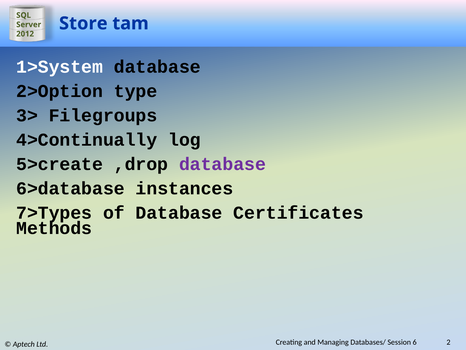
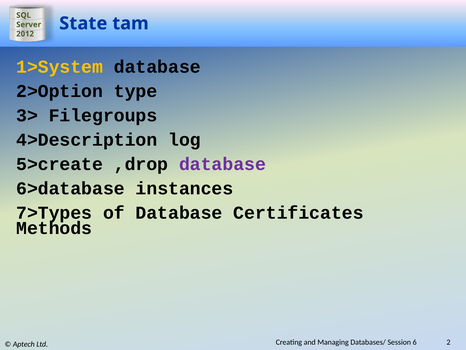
Store: Store -> State (83, 23)
1>System colour: white -> yellow (60, 67)
4>Continually: 4>Continually -> 4>Description (87, 140)
